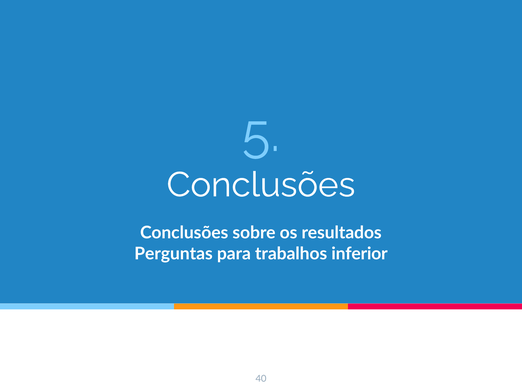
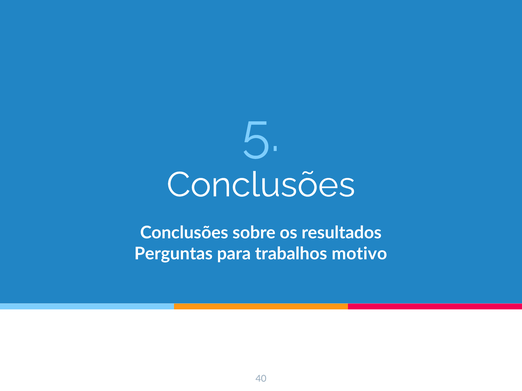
inferior: inferior -> motivo (359, 254)
